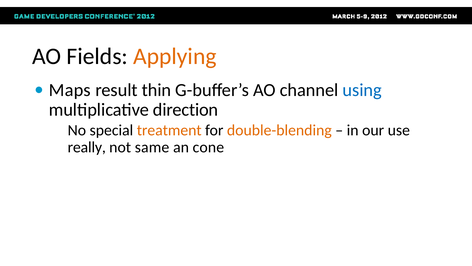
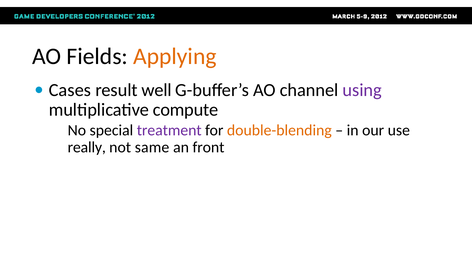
Maps: Maps -> Cases (70, 90)
thin: thin -> well (157, 90)
using colour: blue -> purple (362, 90)
direction: direction -> compute (186, 110)
treatment colour: orange -> purple (169, 130)
cone: cone -> front (208, 147)
